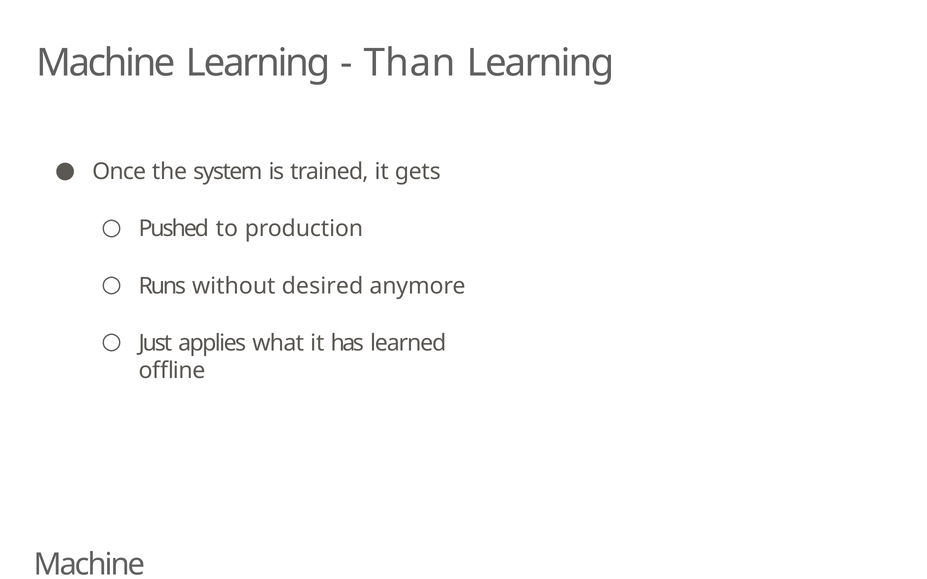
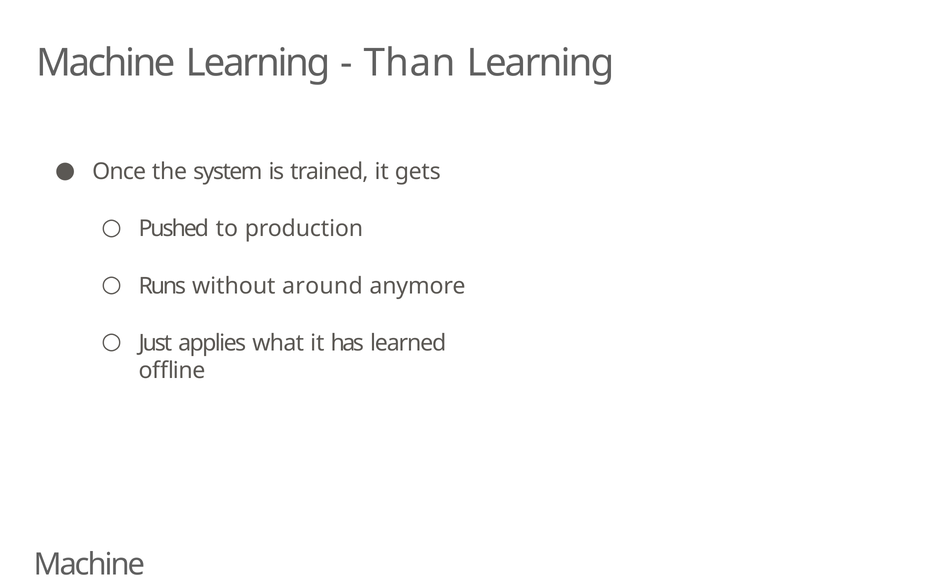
desired: desired -> around (322, 286)
